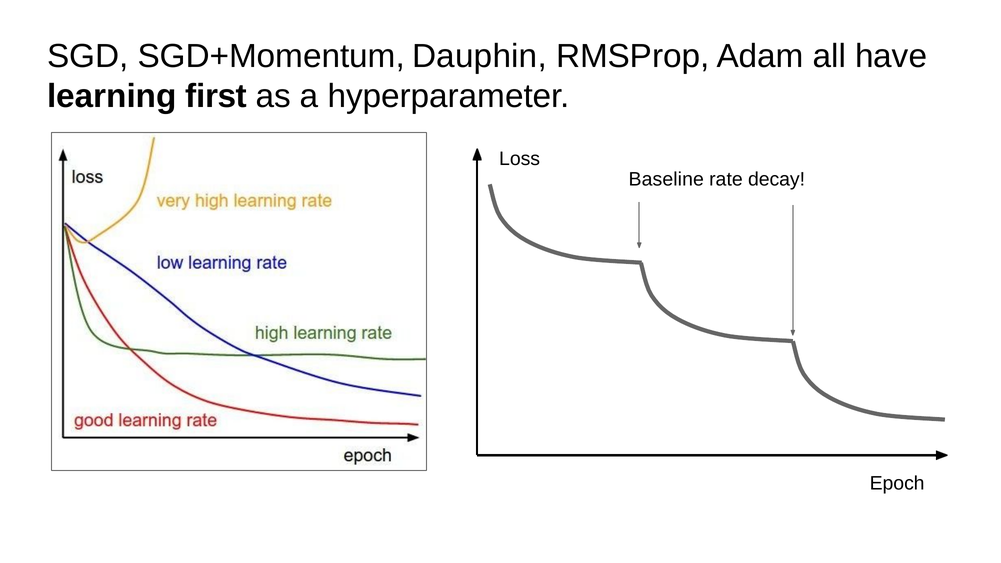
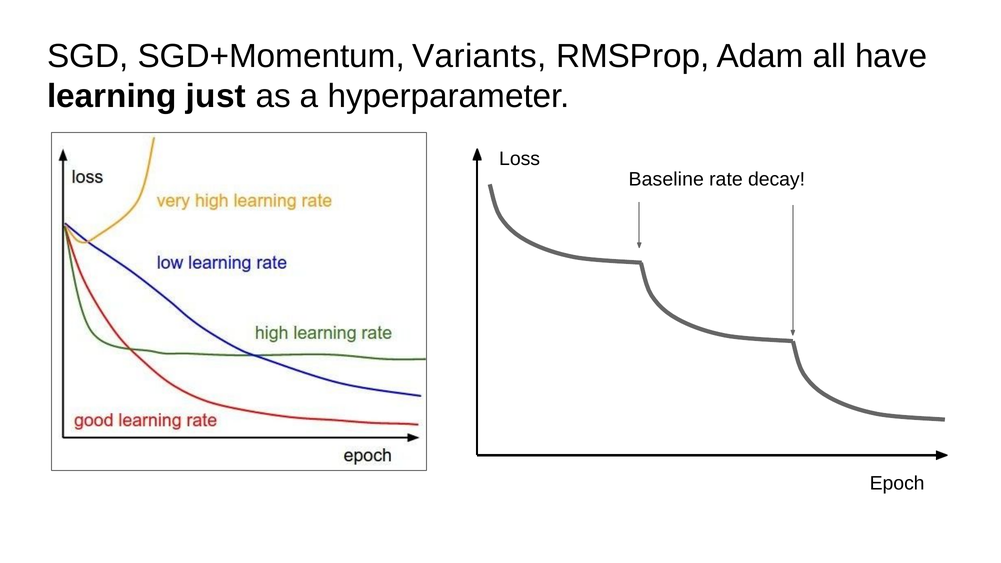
Dauphin: Dauphin -> Variants (479, 56)
first: first -> just (216, 96)
